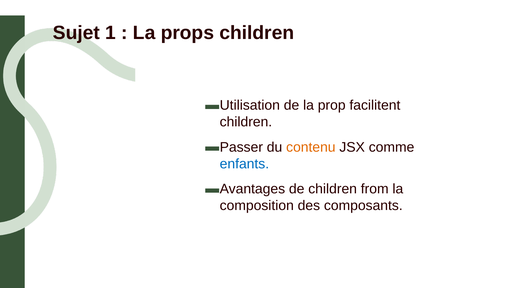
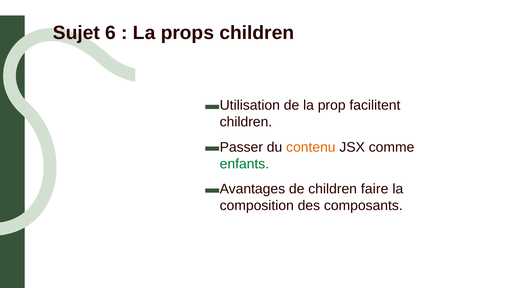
1: 1 -> 6 (111, 33)
enfants colour: blue -> green (244, 164)
from: from -> faire (375, 189)
